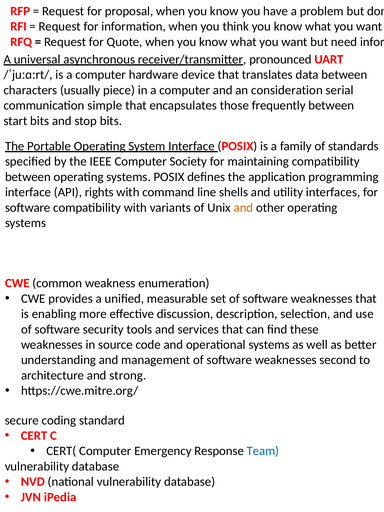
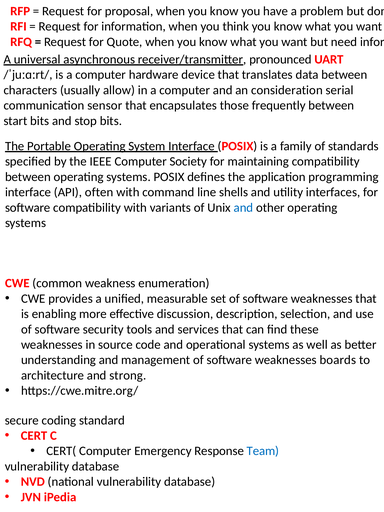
piece: piece -> allow (119, 90)
simple: simple -> sensor (105, 105)
rights: rights -> often (99, 192)
and colour: orange -> blue (243, 208)
second: second -> boards (338, 360)
